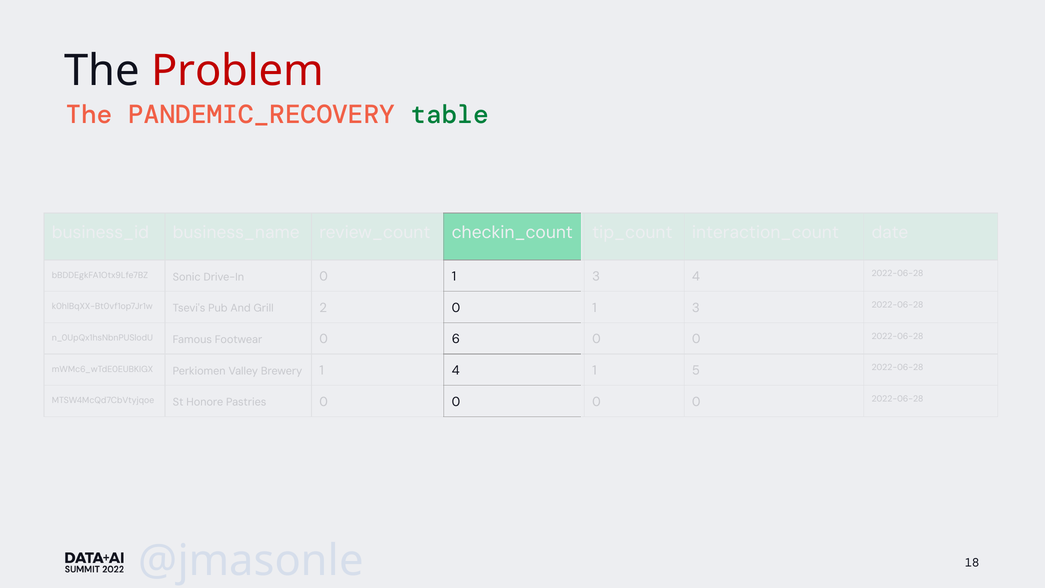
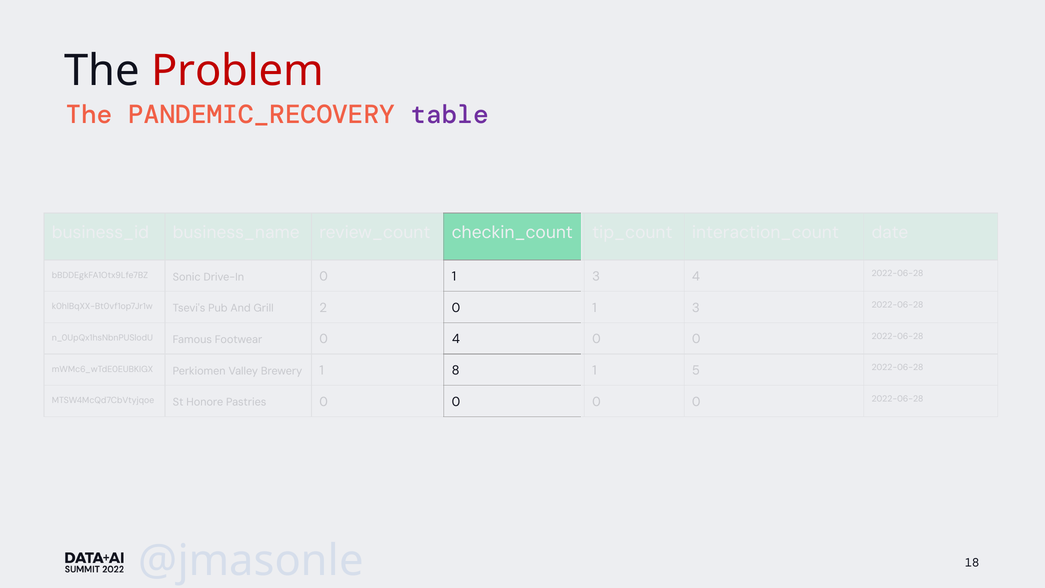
table colour: green -> purple (450, 115)
6: 6 -> 4 (456, 339)
4: 4 -> 8 (456, 370)
